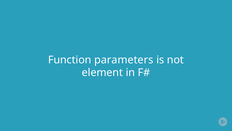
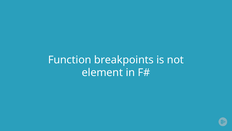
parameters: parameters -> breakpoints (124, 60)
